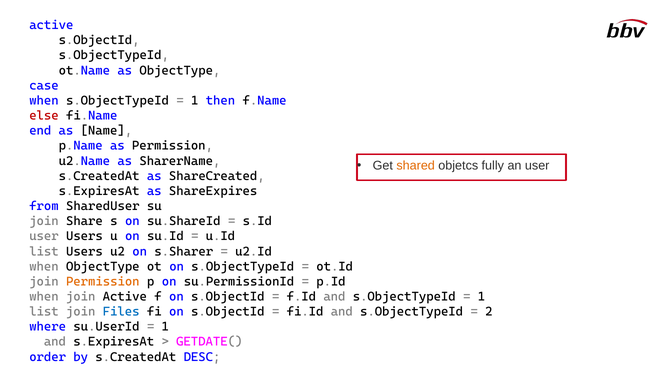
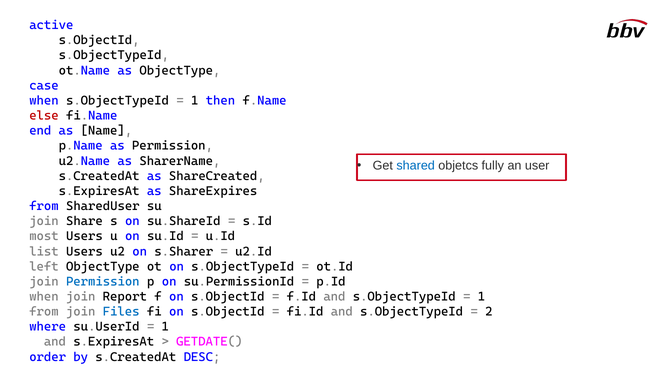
shared colour: orange -> blue (416, 166)
user: user -> most (44, 237)
when: when -> left (44, 267)
Permission colour: orange -> blue (103, 282)
join Active: Active -> Report (125, 297)
list: list -> from (44, 312)
